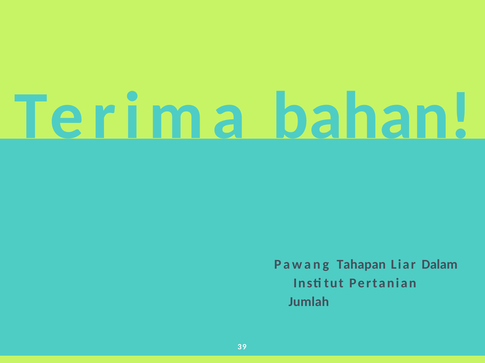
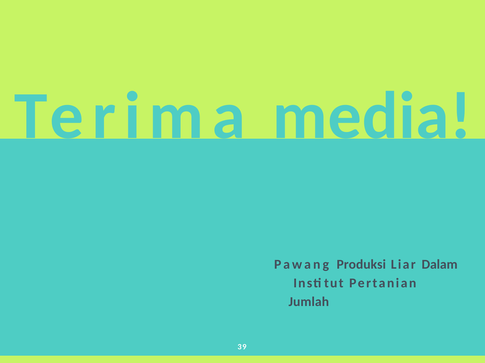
bahan: bahan -> media (372, 116)
Tahapan: Tahapan -> Produksi (361, 265)
